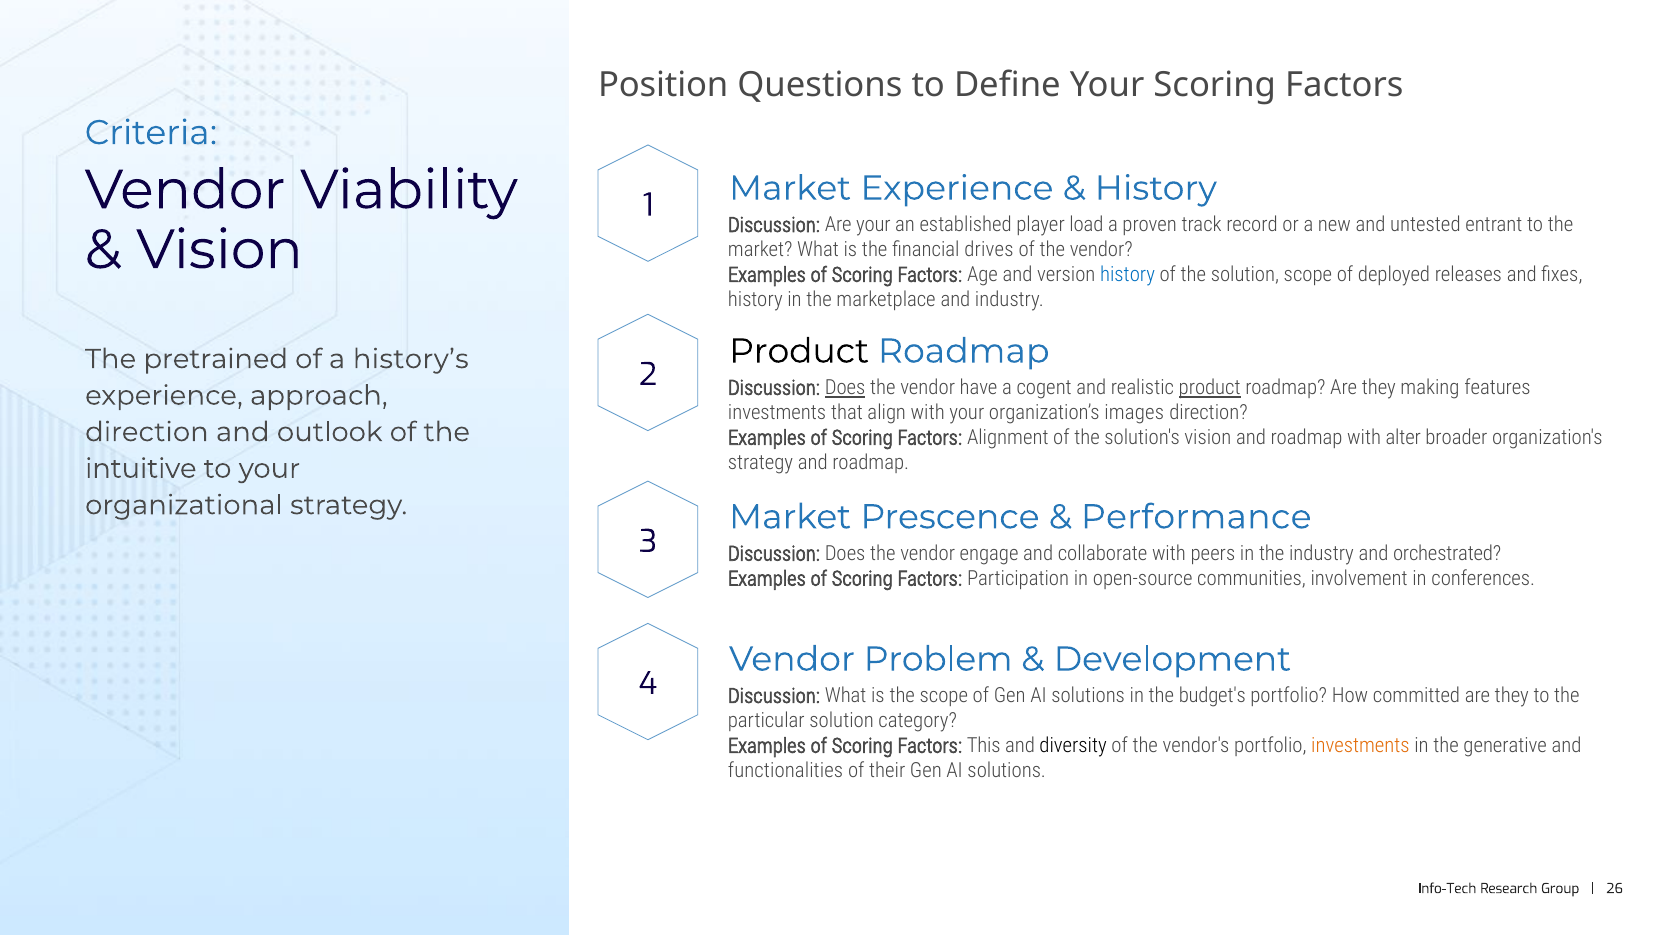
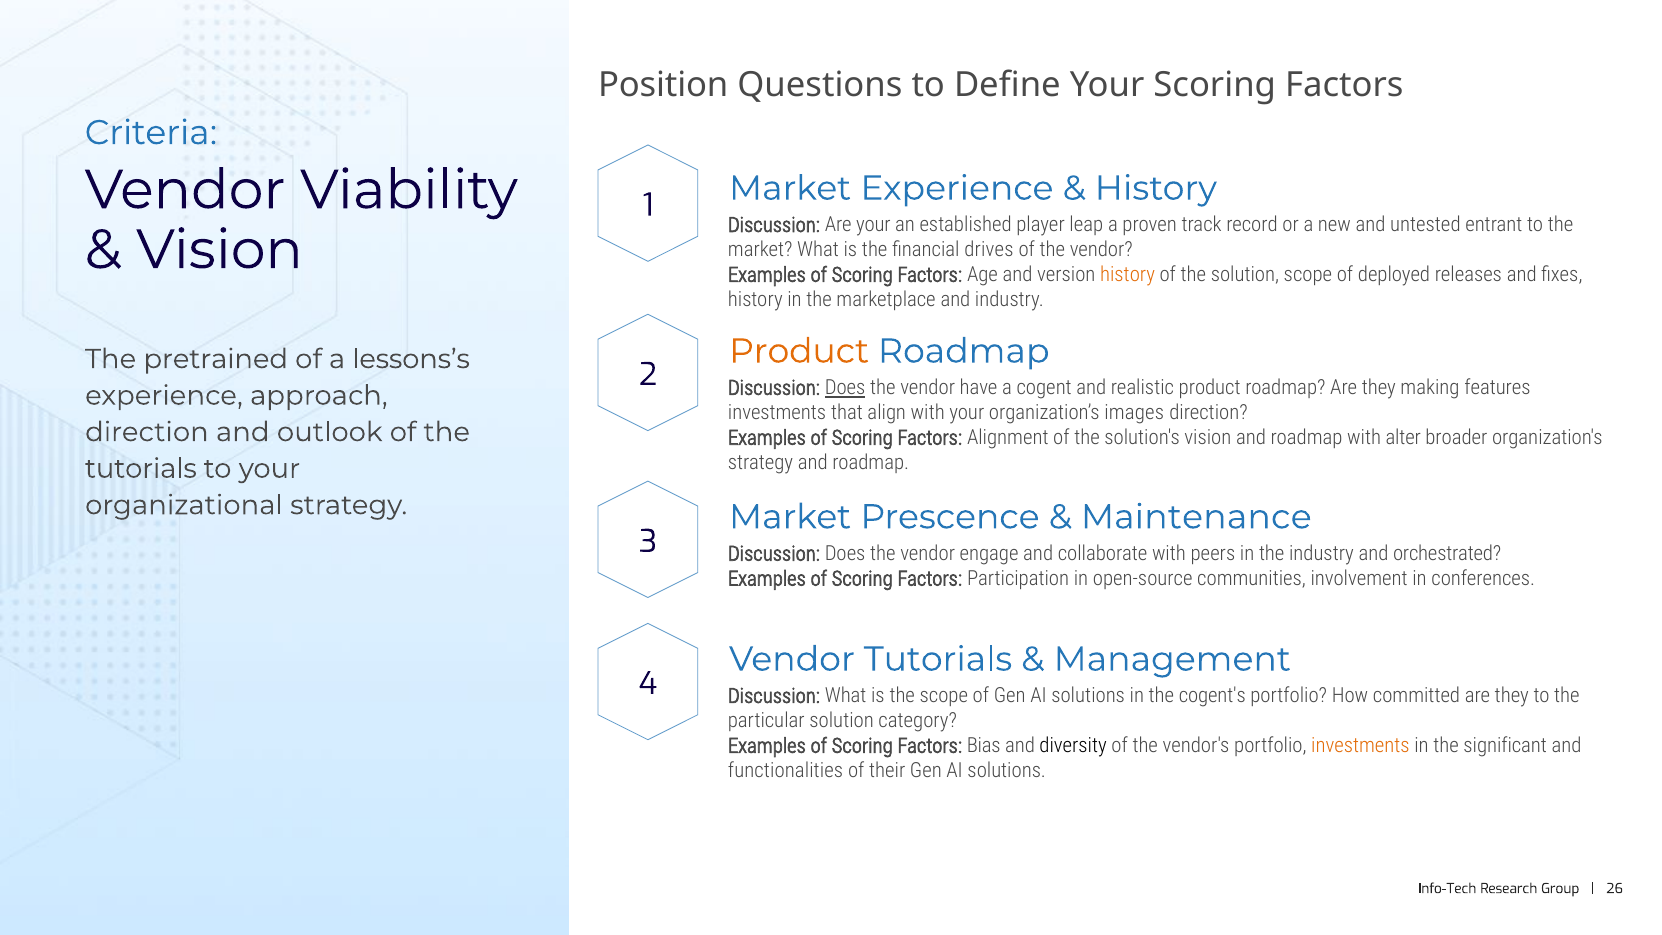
load: load -> leap (1086, 225)
history colour: blue -> orange (1128, 275)
Product colour: black -> orange (799, 351)
history’s: history’s -> lessons’s (411, 359)
product underline: present -> none (1210, 388)
intuitive: intuitive -> tutorials (141, 468)
Performance: Performance -> Maintenance (1196, 517)
Vendor Problem: Problem -> Tutorials (938, 659)
Development: Development -> Management (1172, 659)
budget's: budget's -> cogent's (1212, 696)
This: This -> Bias (984, 746)
generative: generative -> significant (1505, 746)
